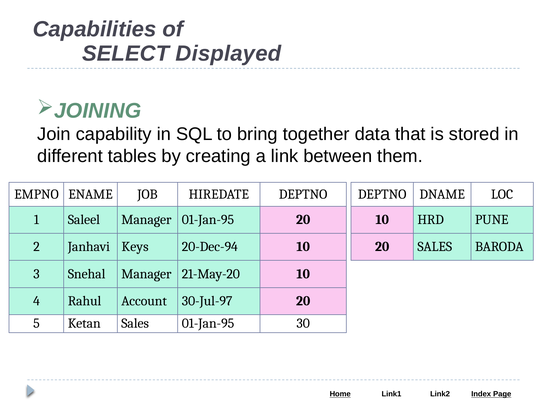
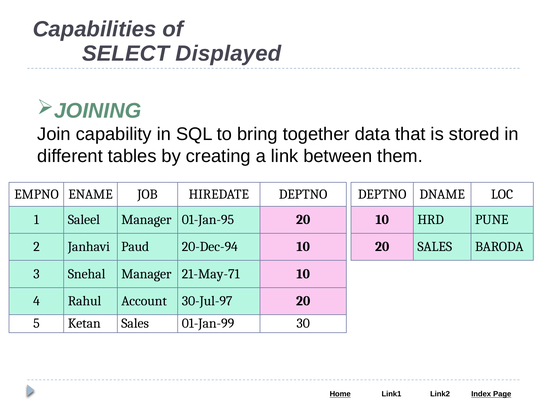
Keys: Keys -> Paud (135, 247)
21-May-20: 21-May-20 -> 21-May-71 (211, 274)
Sales 01-Jan-95: 01-Jan-95 -> 01-Jan-99 (208, 324)
